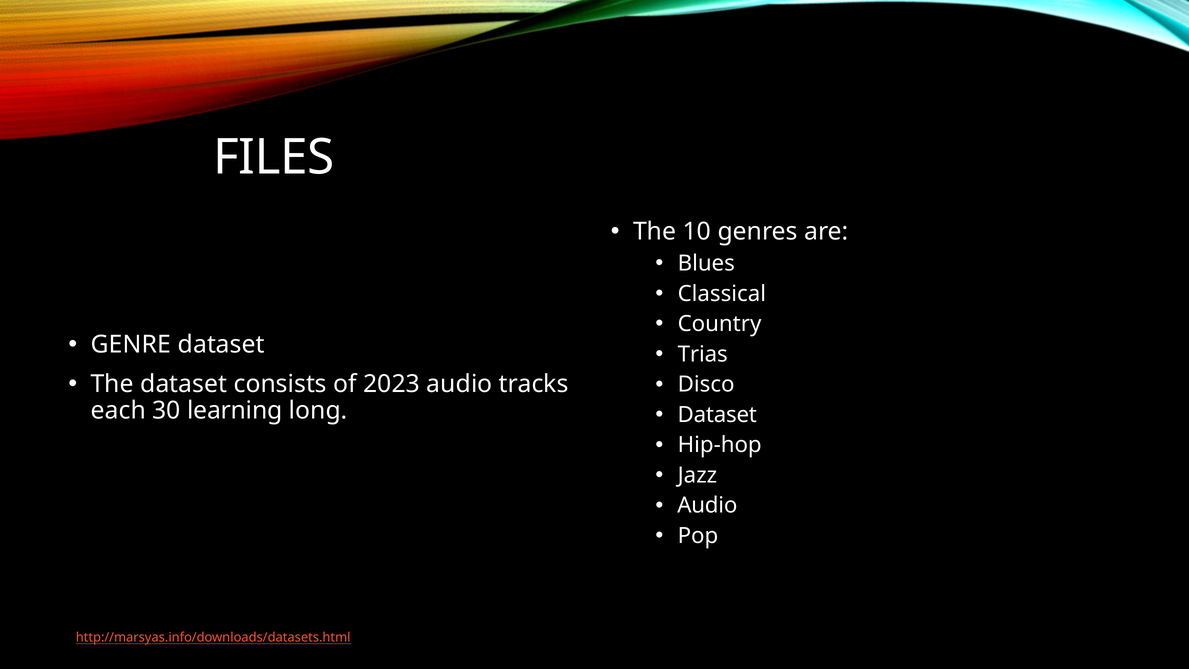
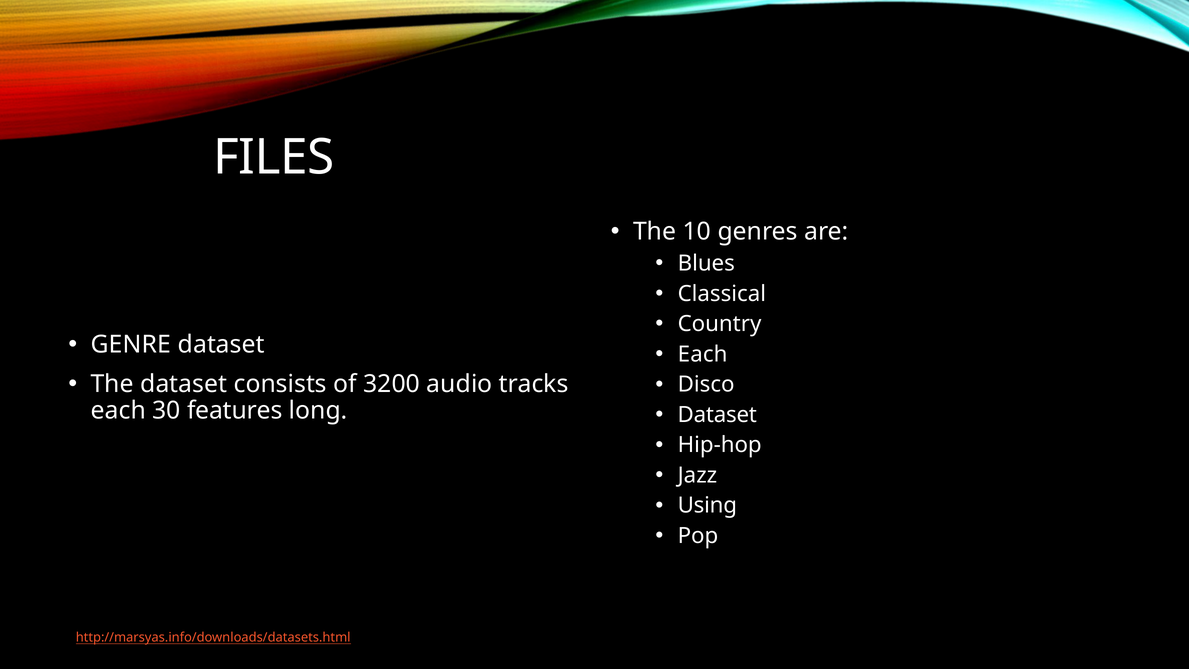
Trias: Trias -> Each (703, 354)
2023: 2023 -> 3200 (392, 384)
learning: learning -> features (235, 411)
Audio: Audio -> Using (707, 505)
